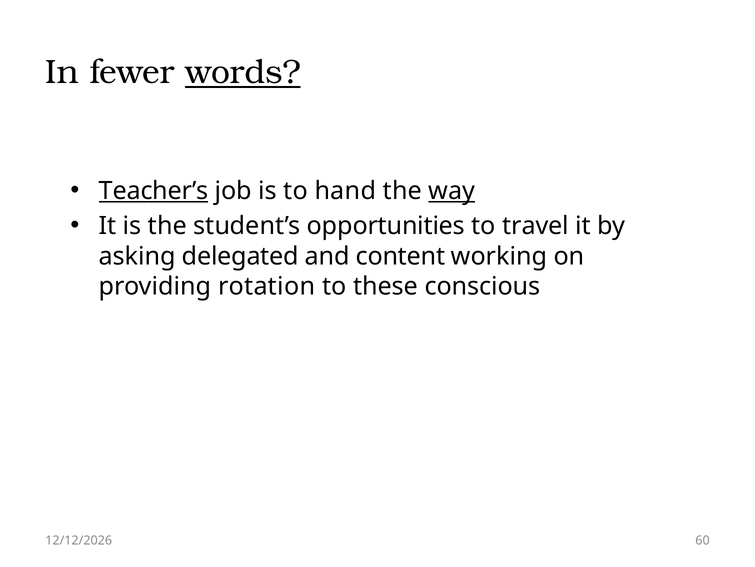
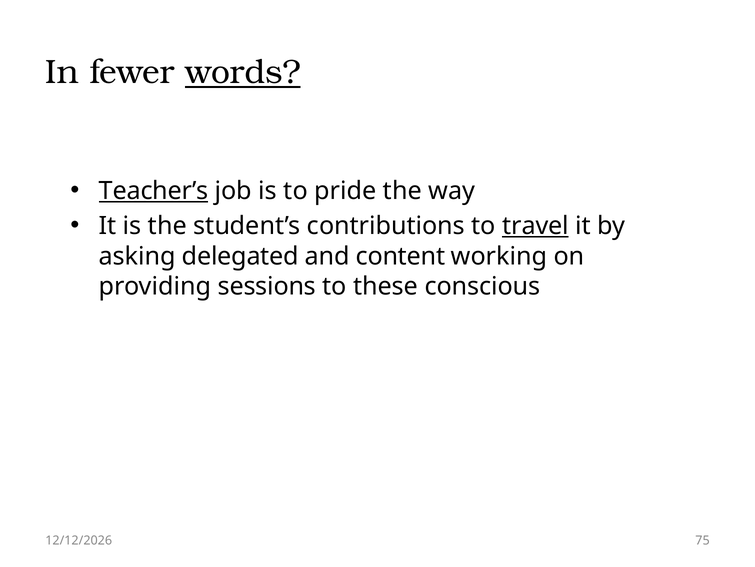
hand: hand -> pride (345, 191)
way underline: present -> none (452, 191)
opportunities: opportunities -> contributions (386, 226)
travel underline: none -> present (536, 226)
rotation: rotation -> sessions (267, 286)
60: 60 -> 75 (703, 540)
